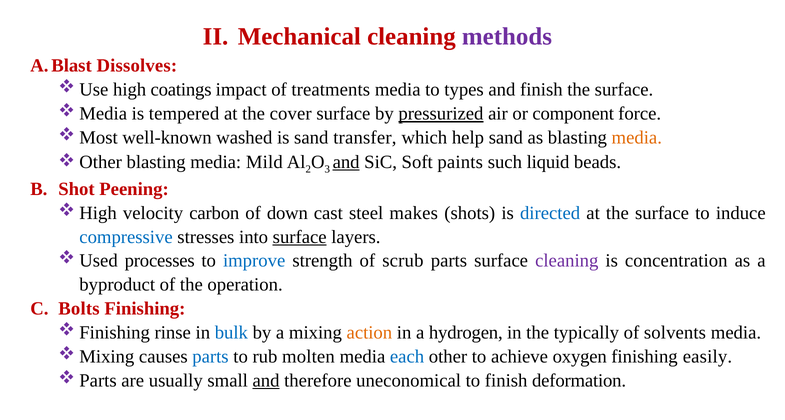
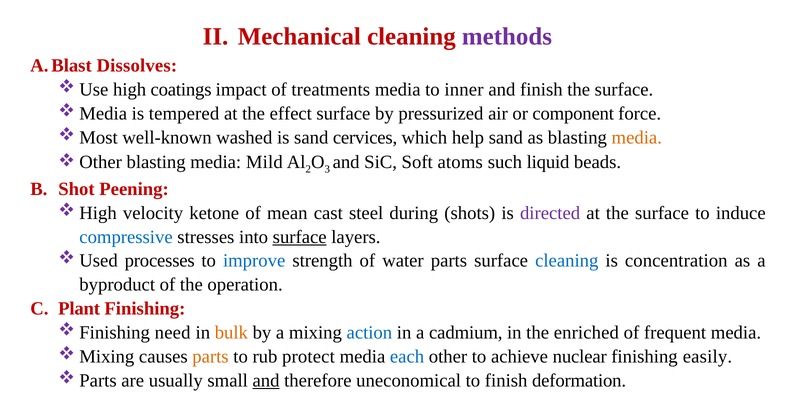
types: types -> inner (464, 90)
cover: cover -> effect (291, 114)
pressurized underline: present -> none (441, 114)
transfer: transfer -> cervices (365, 138)
and underline: present -> none (346, 162)
paints: paints -> atoms (460, 162)
carbon: carbon -> ketone (214, 213)
down: down -> mean (287, 213)
makes: makes -> during (414, 213)
directed colour: blue -> purple (550, 213)
scrub: scrub -> water (403, 261)
cleaning colour: purple -> blue (567, 261)
Bolts: Bolts -> Plant (79, 309)
rinse: rinse -> need (173, 333)
bulk colour: blue -> orange (231, 333)
action colour: orange -> blue (369, 333)
hydrogen: hydrogen -> cadmium (466, 333)
typically: typically -> enriched (586, 333)
solvents: solvents -> frequent (675, 333)
parts colour: blue -> orange (210, 357)
molten: molten -> protect (308, 357)
oxygen: oxygen -> nuclear (580, 357)
